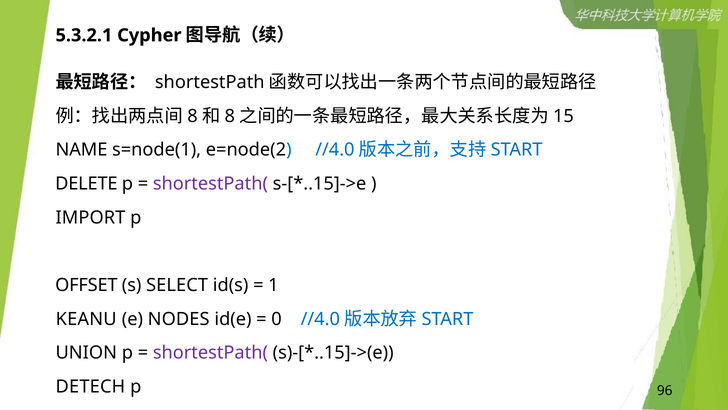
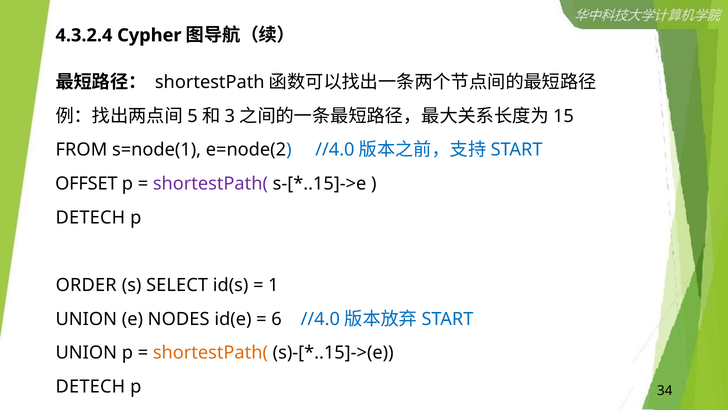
5.3.2.1: 5.3.2.1 -> 4.3.2.4 (84, 35)
8: 8 -> 5 (192, 116)
8: 8 -> 3 (230, 116)
NAME: NAME -> FROM (81, 150)
DELETE: DELETE -> OFFSET (86, 184)
IMPORT: IMPORT -> DETECH (90, 217)
OFFSET: OFFSET -> ORDER (86, 285)
KEANU: KEANU -> UNION (86, 319)
0: 0 -> 6 (277, 319)
shortestPath( colour: purple -> orange (210, 352)
96: 96 -> 34 (665, 390)
